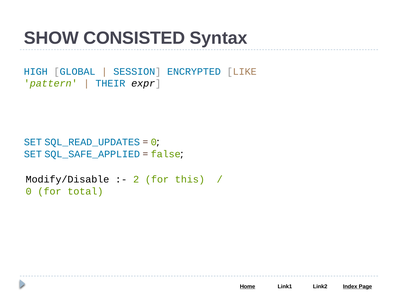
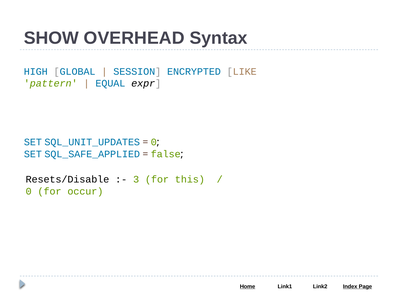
CONSISTED: CONSISTED -> OVERHEAD (134, 38)
THEIR: THEIR -> EQUAL (110, 84)
SQL_READ_UPDATES: SQL_READ_UPDATES -> SQL_UNIT_UPDATES (92, 142)
Modify/Disable: Modify/Disable -> Resets/Disable (67, 180)
2: 2 -> 3 (136, 180)
total: total -> occur (85, 192)
